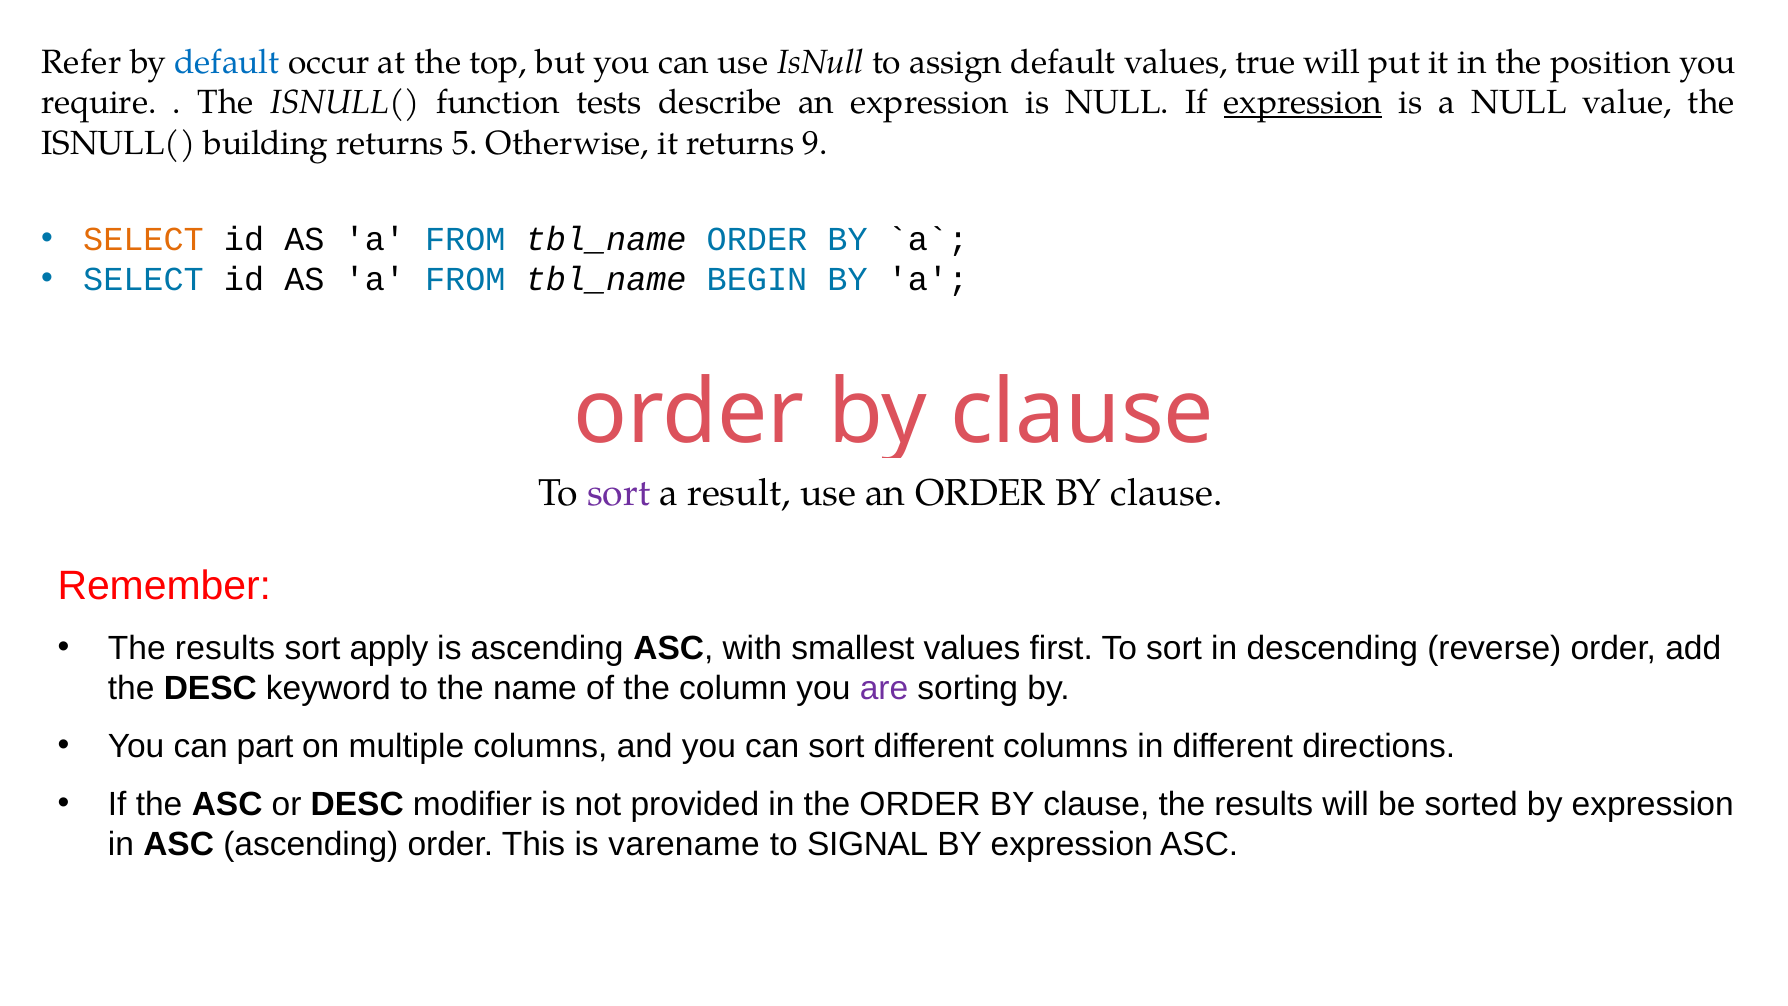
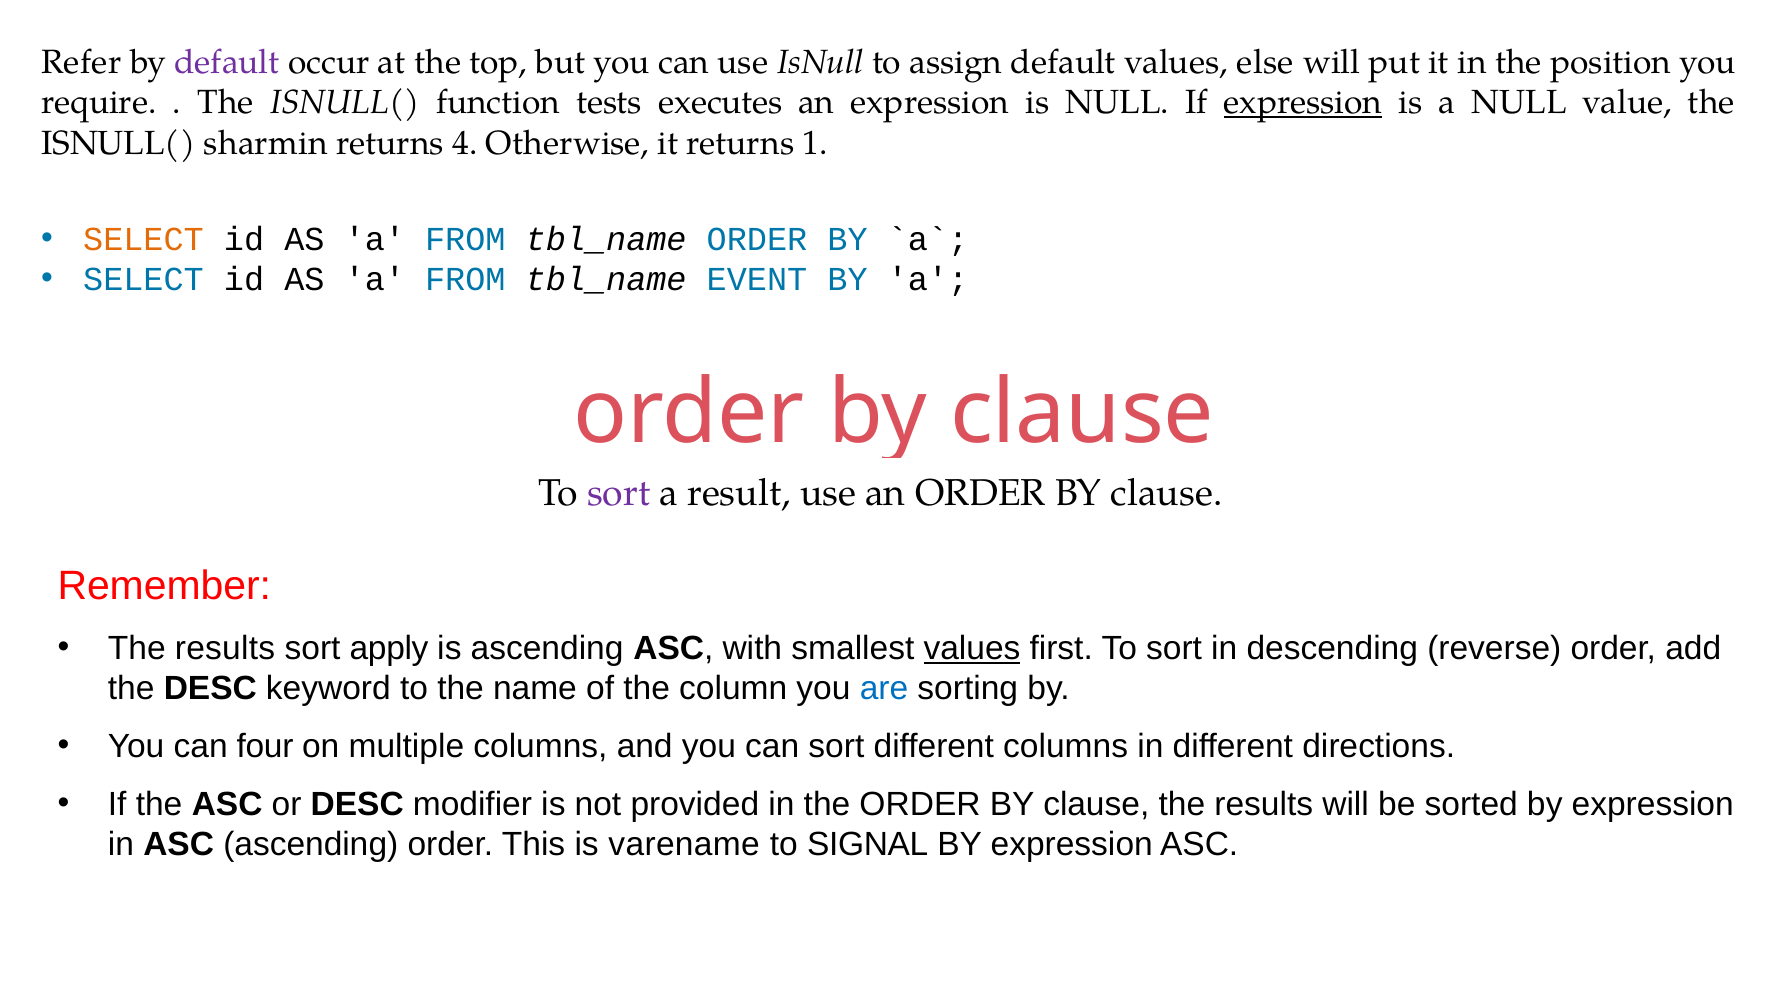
default colour: blue -> purple (227, 63)
true: true -> else (1265, 63)
describe: describe -> executes (720, 103)
building: building -> sharmin (266, 143)
5: 5 -> 4 (465, 143)
9: 9 -> 1 (815, 143)
BEGIN: BEGIN -> EVENT (757, 280)
values underline: none -> present (972, 648)
are colour: purple -> blue (884, 688)
part: part -> four (265, 746)
